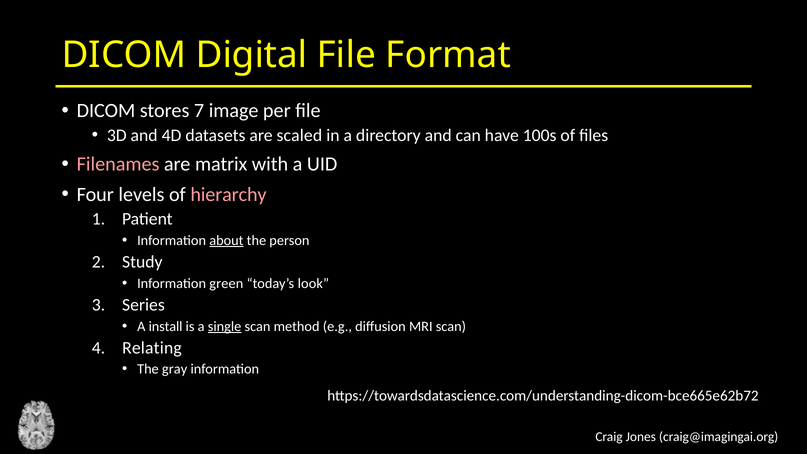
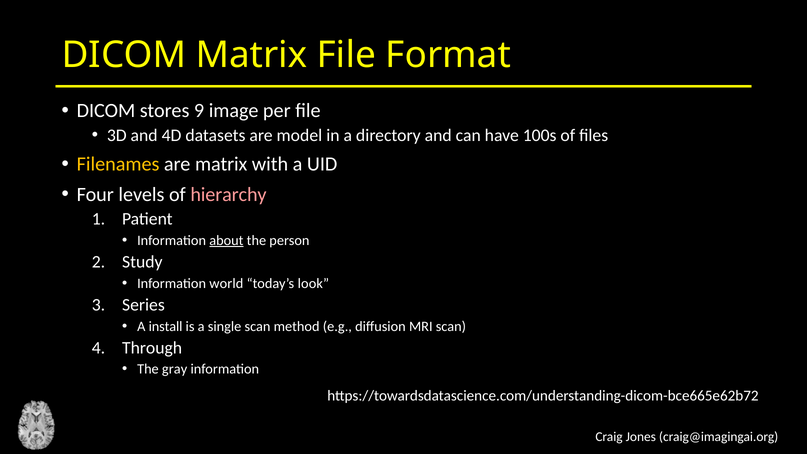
DICOM Digital: Digital -> Matrix (251, 55)
7: 7 -> 9 (199, 111)
scaled: scaled -> model (299, 135)
Filenames colour: pink -> yellow (118, 164)
green: green -> world (226, 283)
single underline: present -> none (225, 326)
Relating: Relating -> Through (152, 348)
